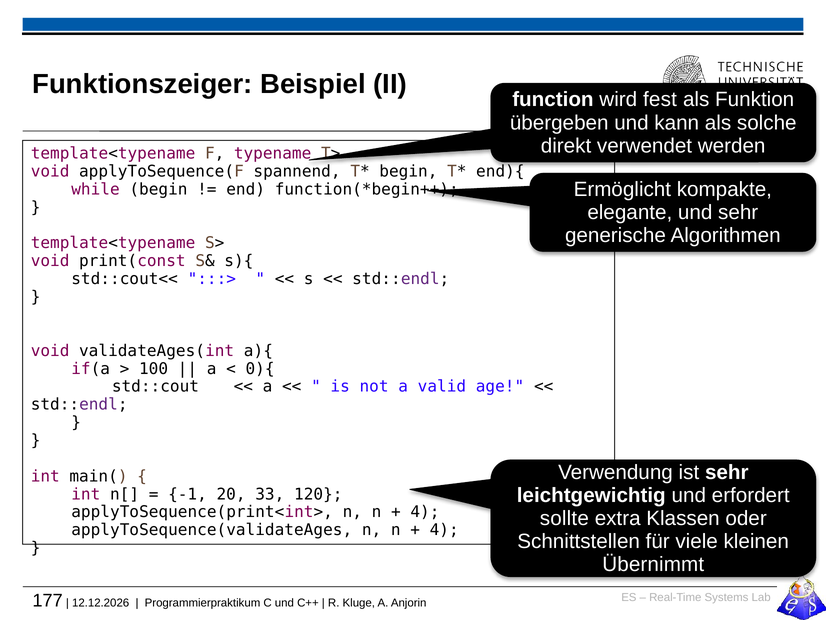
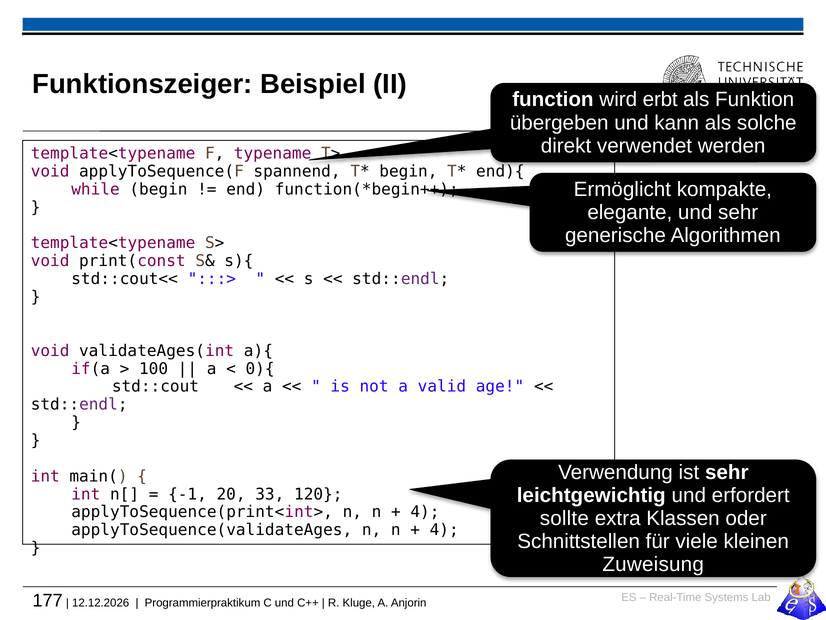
fest: fest -> erbt (660, 100)
Übernimmt: Übernimmt -> Zuweisung (653, 564)
